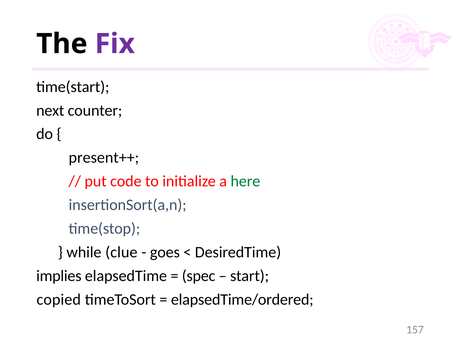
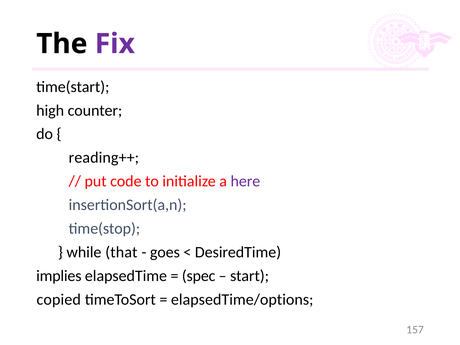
next: next -> high (50, 110)
present++: present++ -> reading++ (104, 158)
here colour: green -> purple (245, 181)
clue: clue -> that (121, 252)
elapsedTime/ordered: elapsedTime/ordered -> elapsedTime/options (242, 299)
